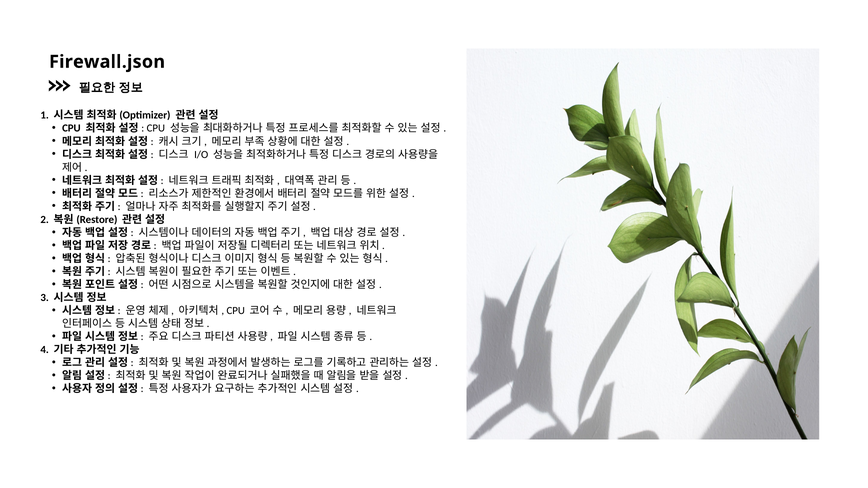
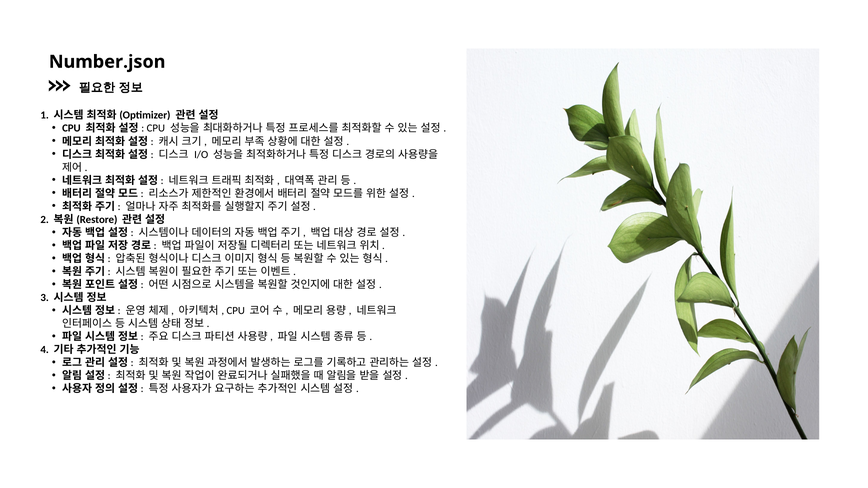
Firewall.json: Firewall.json -> Number.json (107, 62)
